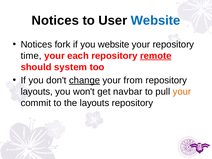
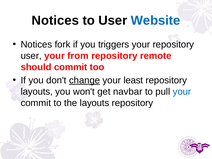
you website: website -> triggers (114, 44)
time: time -> user (31, 56)
each: each -> from (78, 56)
remote underline: present -> none (156, 56)
should system: system -> commit (71, 67)
from: from -> least (133, 80)
your colour: orange -> blue (182, 92)
